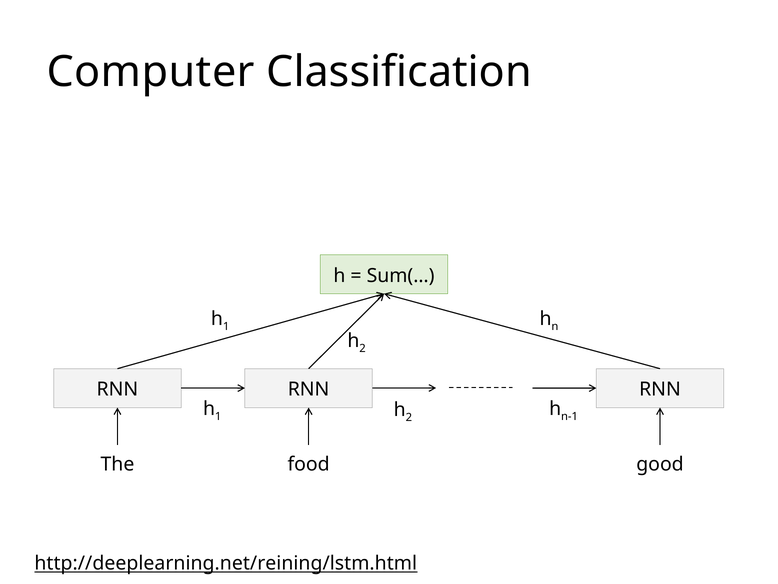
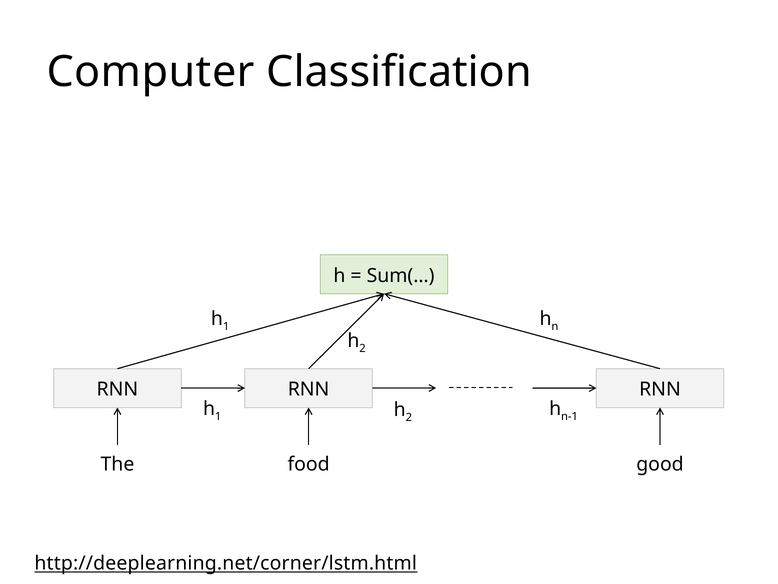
http://deeplearning.net/reining/lstm.html: http://deeplearning.net/reining/lstm.html -> http://deeplearning.net/corner/lstm.html (226, 563)
